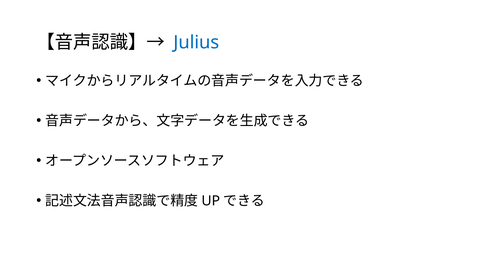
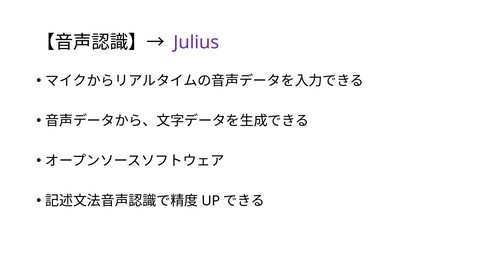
Julius colour: blue -> purple (196, 42)
